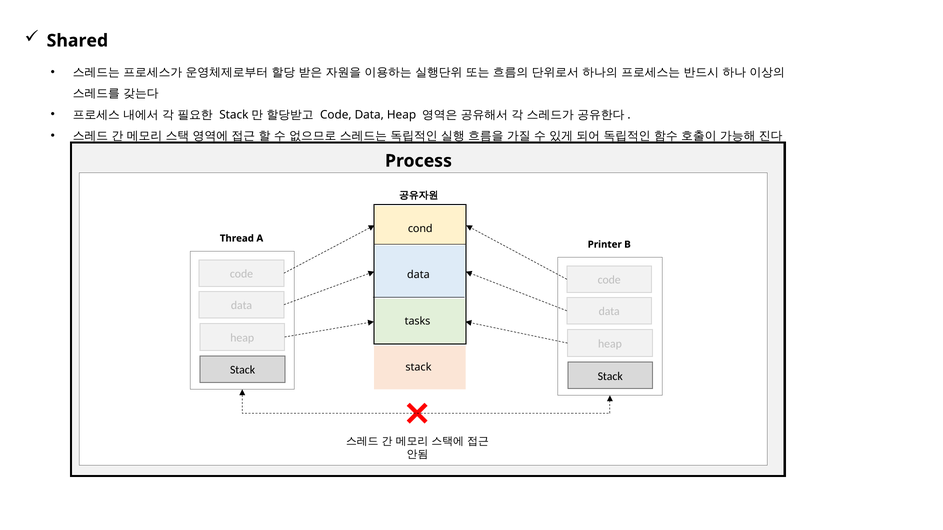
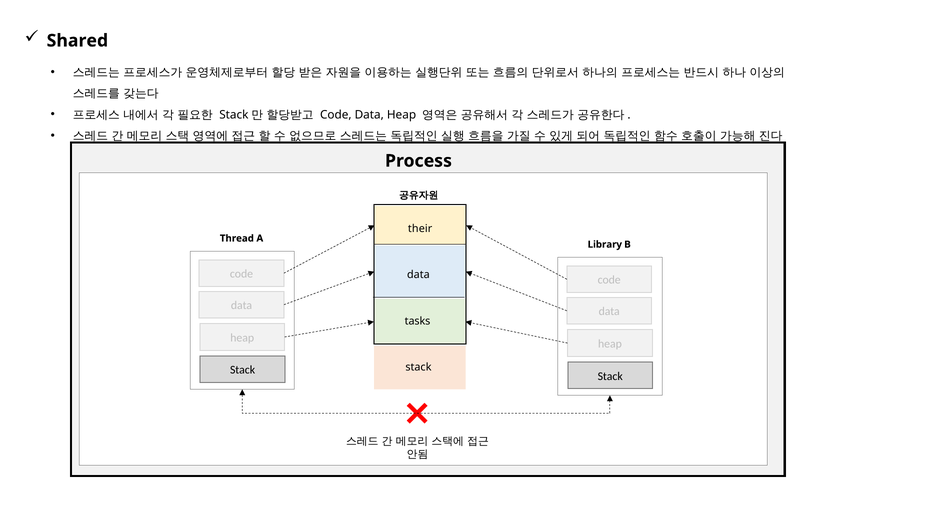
cond: cond -> their (420, 229)
Printer: Printer -> Library (605, 245)
